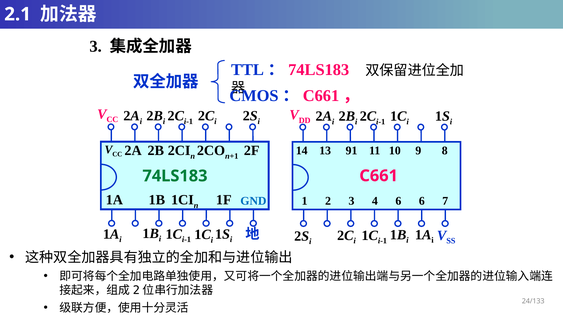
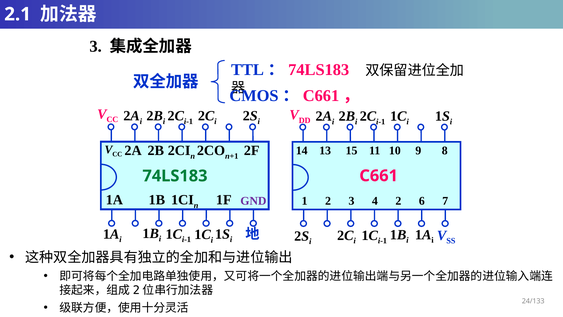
91: 91 -> 15 (352, 150)
GND colour: blue -> purple (253, 201)
4 6: 6 -> 2 (398, 201)
